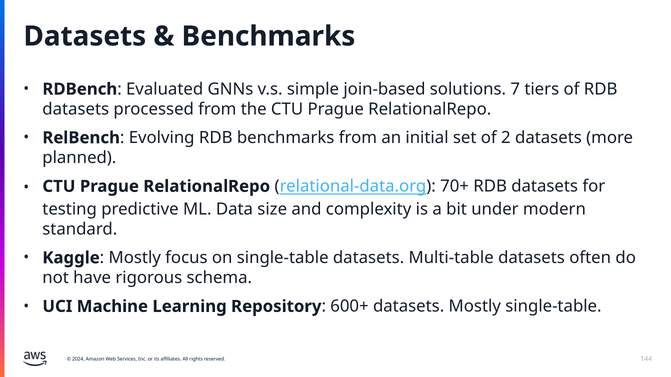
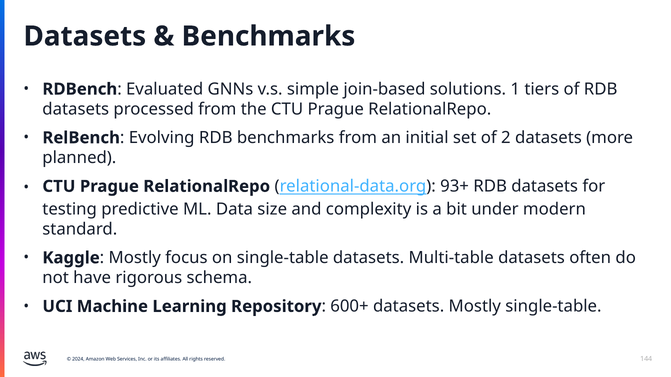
7: 7 -> 1 (515, 89)
70+: 70+ -> 93+ (455, 187)
